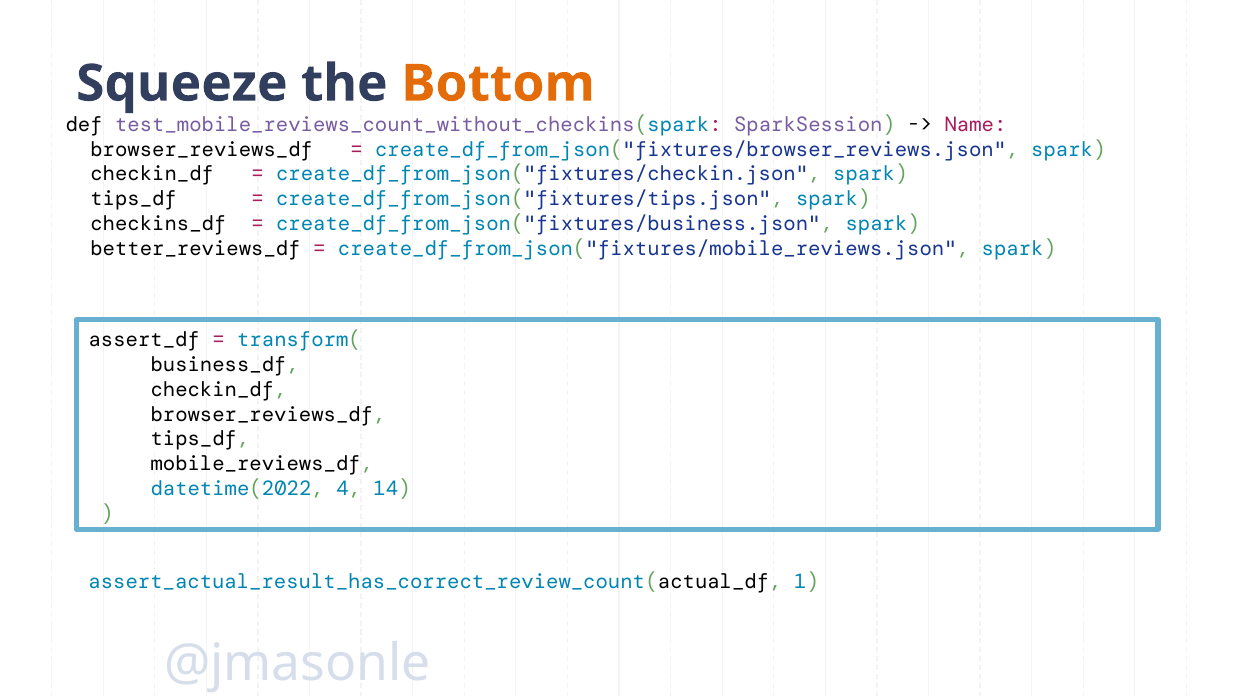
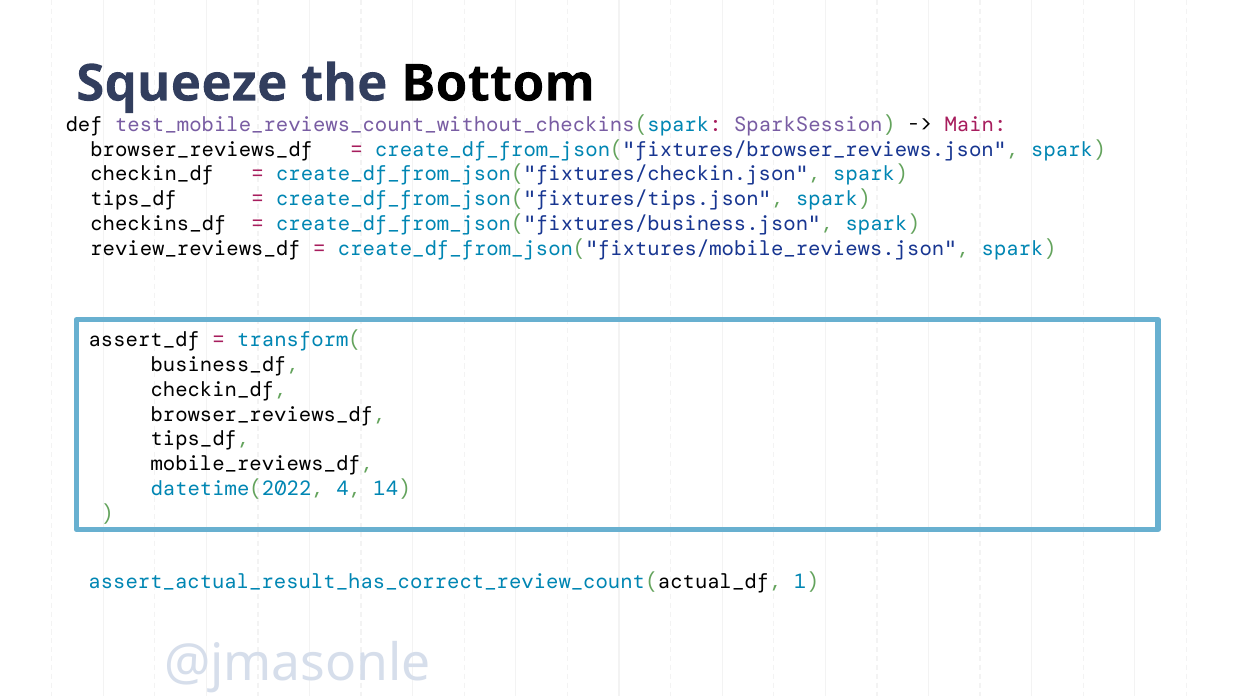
Bottom colour: orange -> black (498, 84)
Name: Name -> Main (976, 125)
better_reviews_df: better_reviews_df -> review_reviews_df (196, 249)
